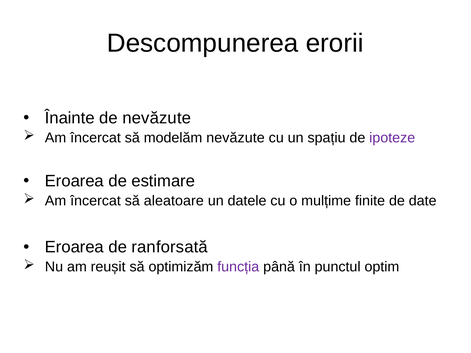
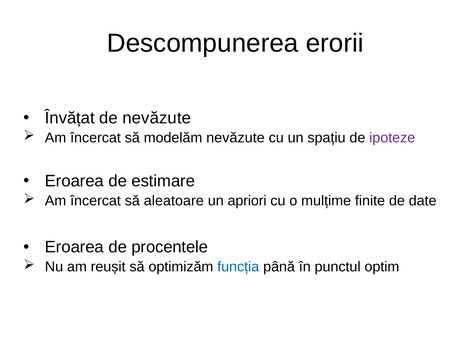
Înainte: Înainte -> Învățat (70, 118)
datele: datele -> apriori (247, 201)
ranforsată: ranforsată -> procentele (170, 247)
funcția colour: purple -> blue (238, 267)
